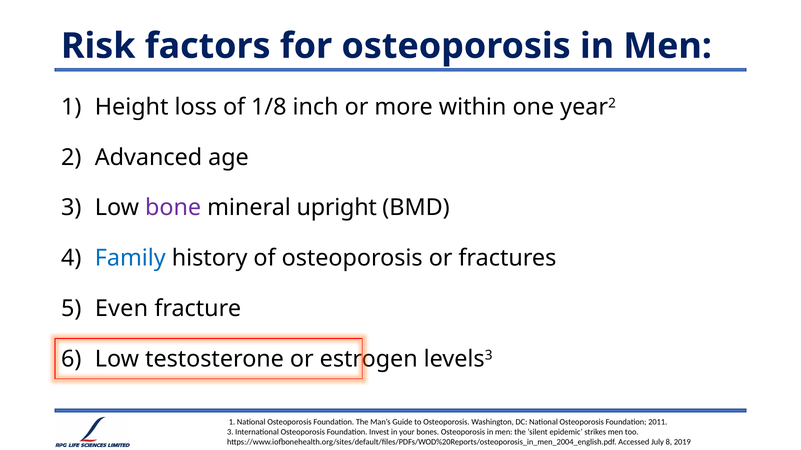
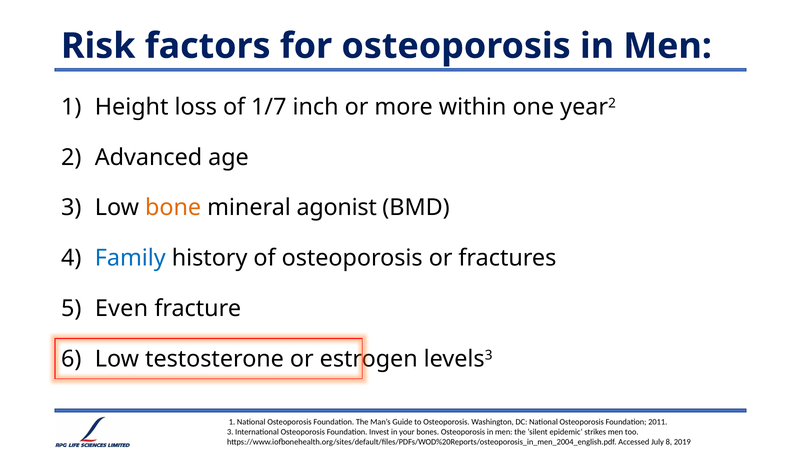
1/8: 1/8 -> 1/7 (269, 107)
bone colour: purple -> orange (173, 208)
upright: upright -> agonist (337, 208)
